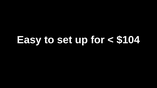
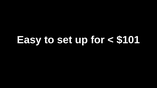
$104: $104 -> $101 (128, 40)
